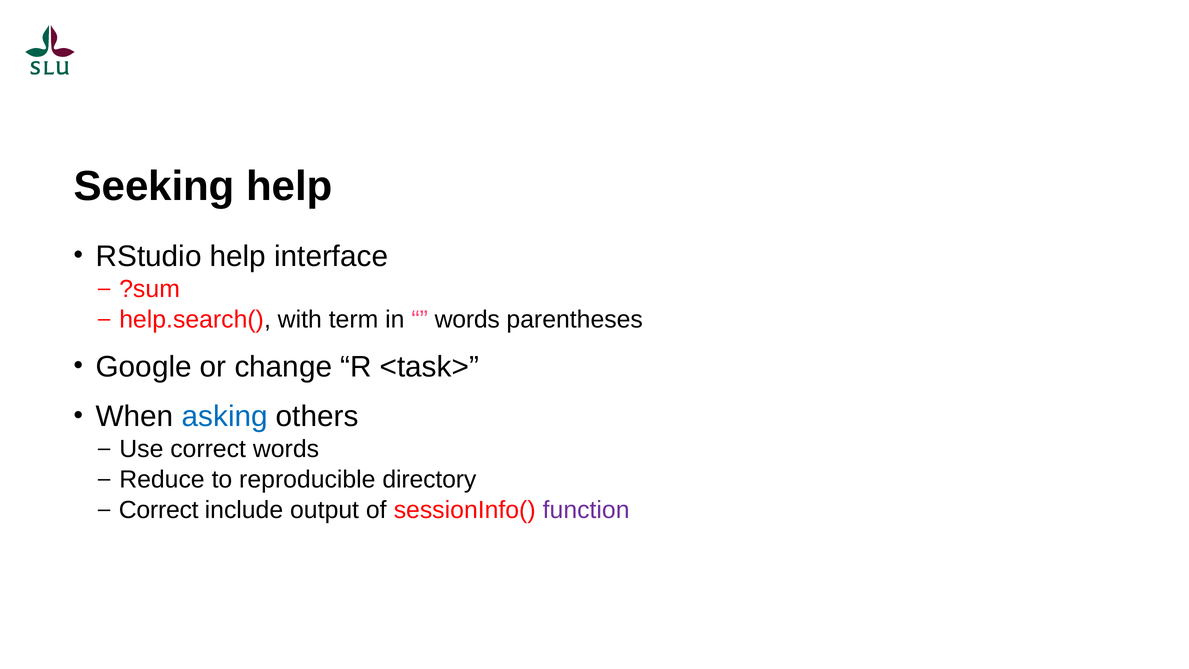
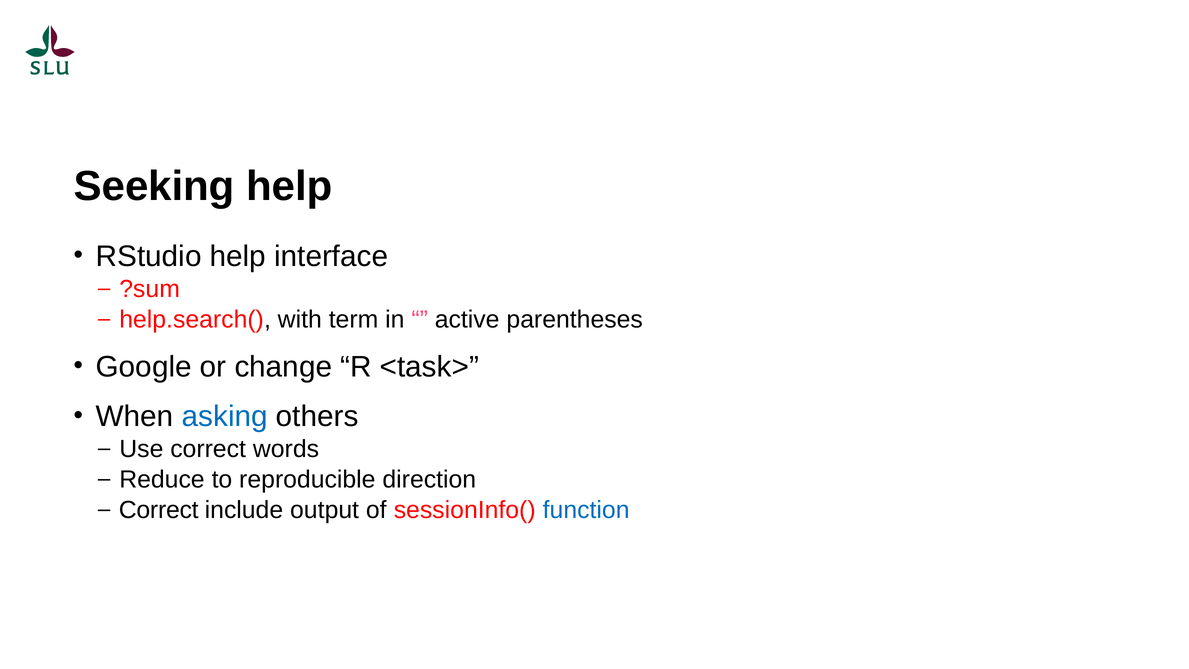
words: words -> active (467, 319)
directory: directory -> direction (429, 479)
function colour: purple -> blue (586, 510)
